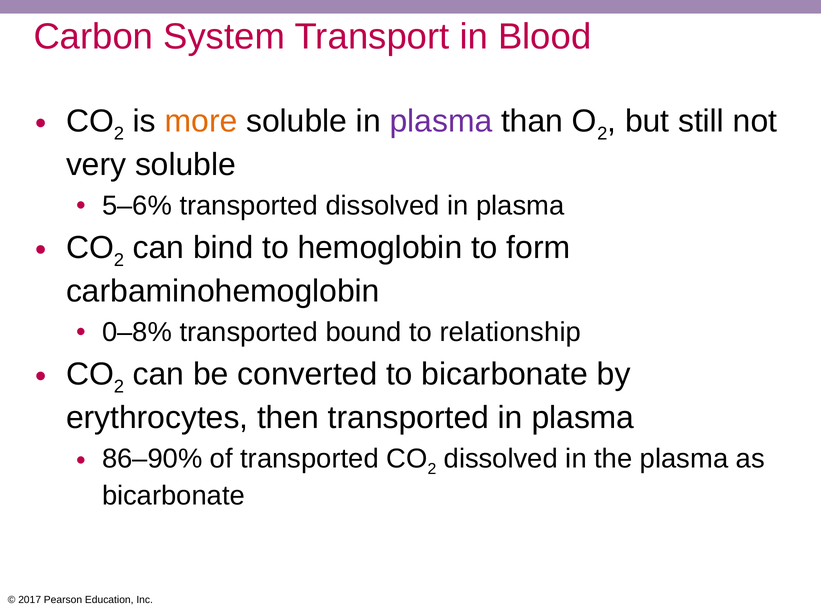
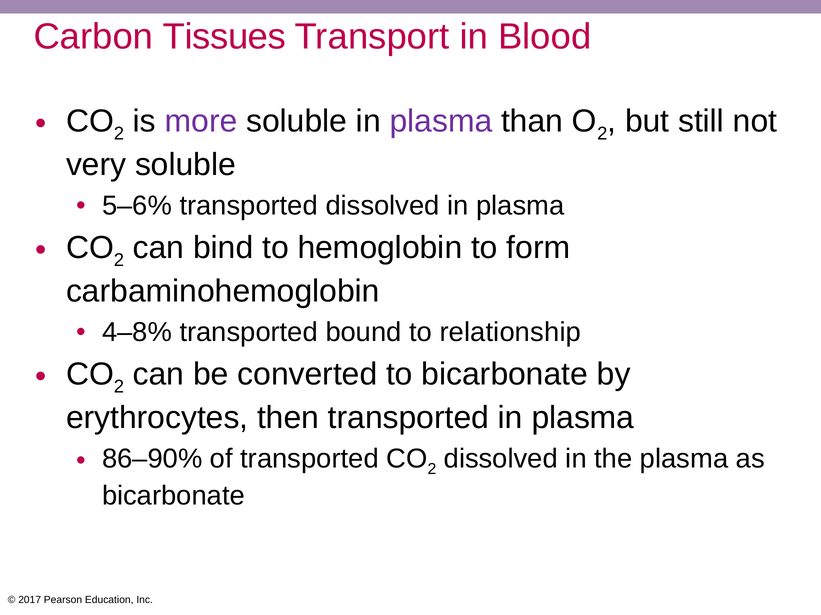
System: System -> Tissues (224, 37)
more colour: orange -> purple (201, 121)
0–8%: 0–8% -> 4–8% (137, 332)
